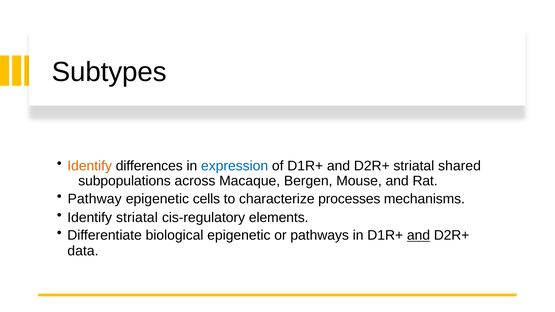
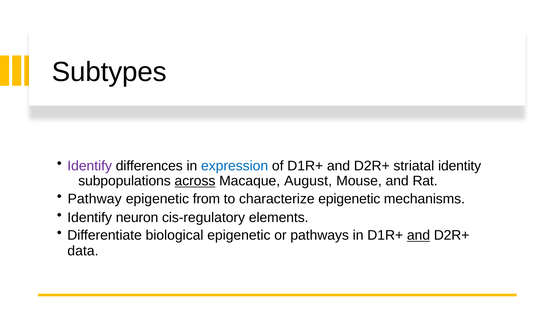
Identify colour: orange -> purple (90, 166)
shared: shared -> identity (460, 166)
across underline: none -> present (195, 181)
Bergen: Bergen -> August (308, 181)
cells: cells -> from (206, 199)
characterize processes: processes -> epigenetic (349, 199)
Identify striatal: striatal -> neuron (137, 218)
